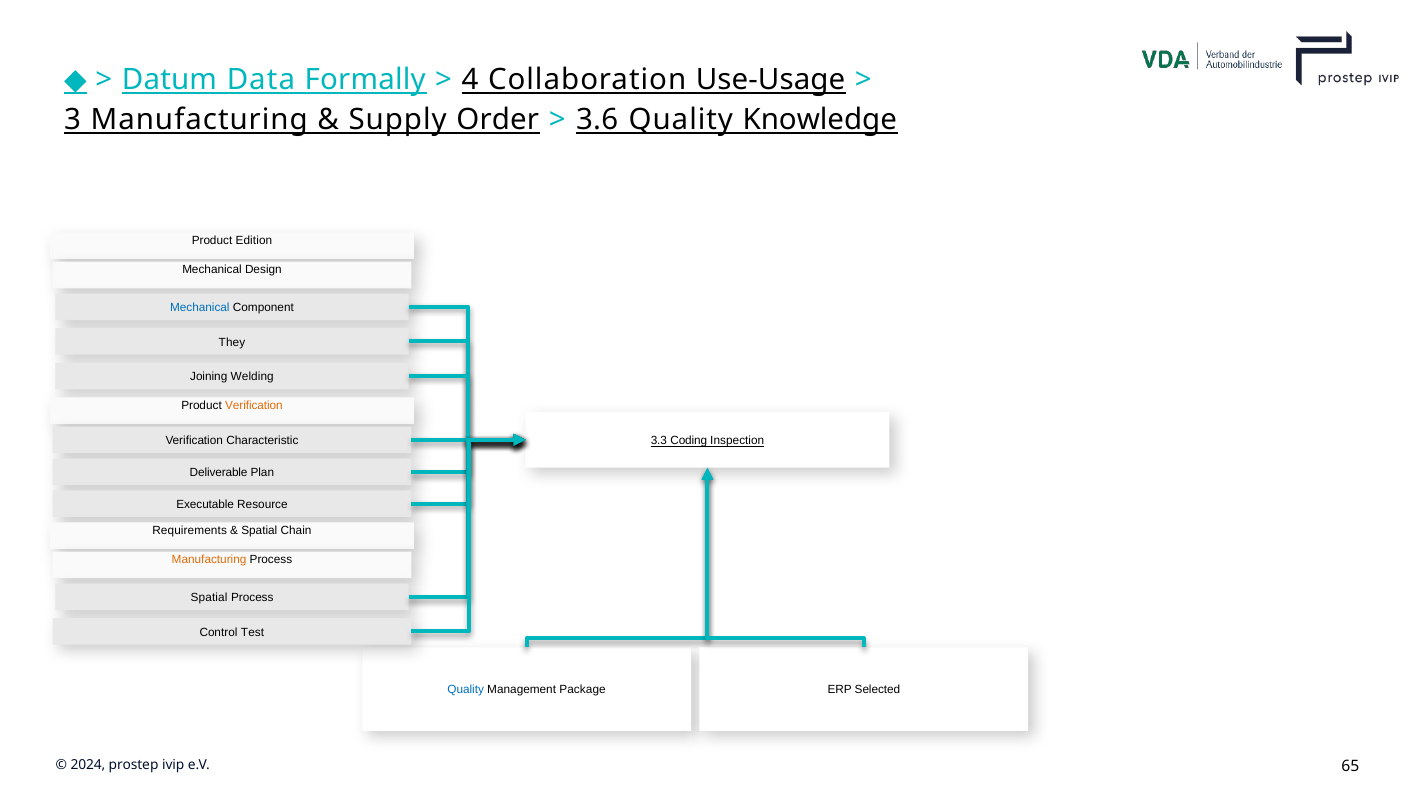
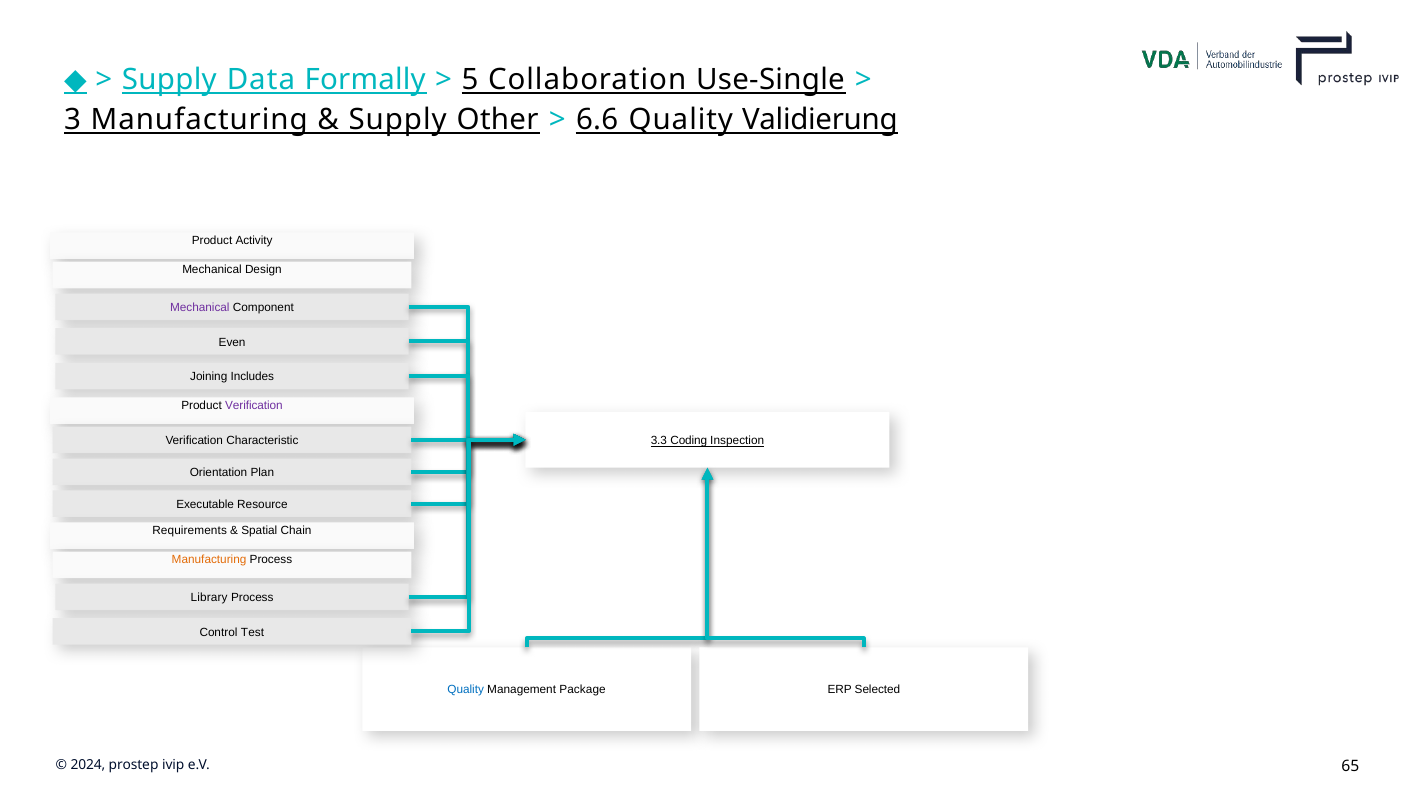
Datum: Datum -> Supply (169, 79)
4: 4 -> 5 (470, 79)
Use-Usage: Use-Usage -> Use-Single (770, 79)
Order: Order -> Other (498, 120)
3.6: 3.6 -> 6.6 (597, 120)
Knowledge: Knowledge -> Validierung (820, 120)
Edition: Edition -> Activity (254, 240)
Mechanical colour: blue -> purple (200, 308)
They: They -> Even (232, 342)
Welding: Welding -> Includes (252, 377)
Verification colour: orange -> purple (254, 405)
Deliverable: Deliverable -> Orientation (219, 473)
Spatial: Spatial -> Library (209, 598)
